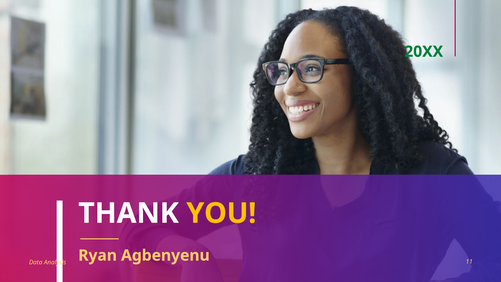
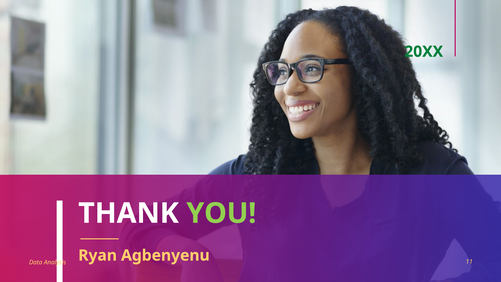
YOU colour: yellow -> light green (221, 213)
